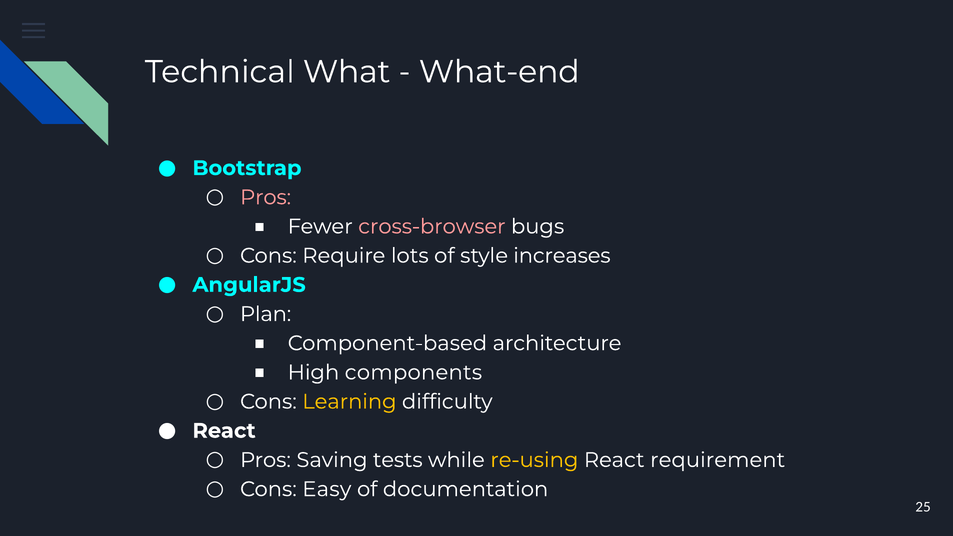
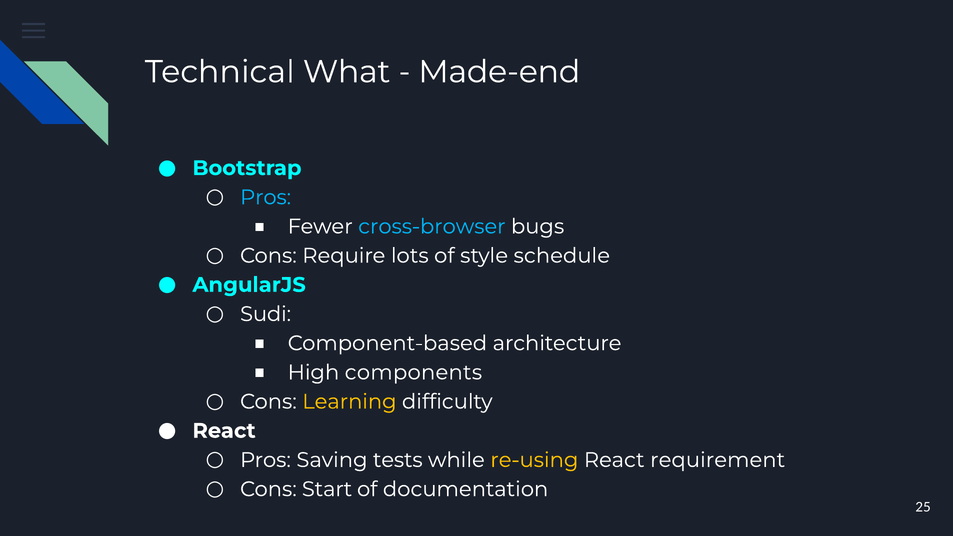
What-end: What-end -> Made-end (499, 72)
Pros colour: pink -> light blue (266, 197)
cross-browser colour: pink -> light blue (432, 227)
increases: increases -> schedule (562, 256)
Plan: Plan -> Sudi (266, 314)
Easy: Easy -> Start (327, 489)
